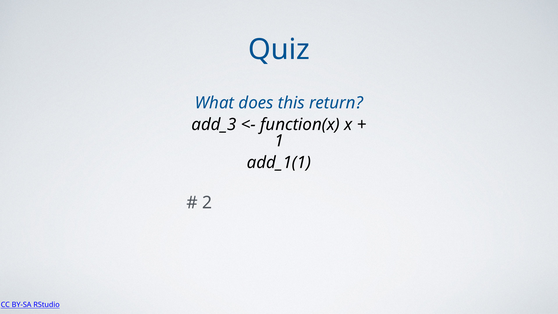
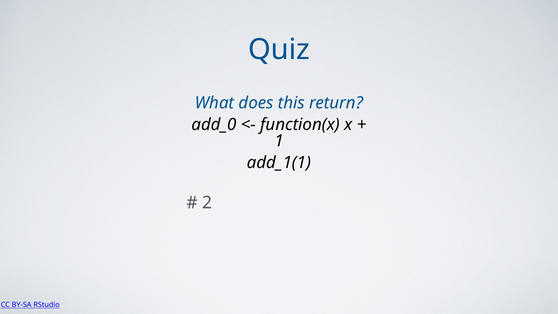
add_3: add_3 -> add_0 (214, 125)
